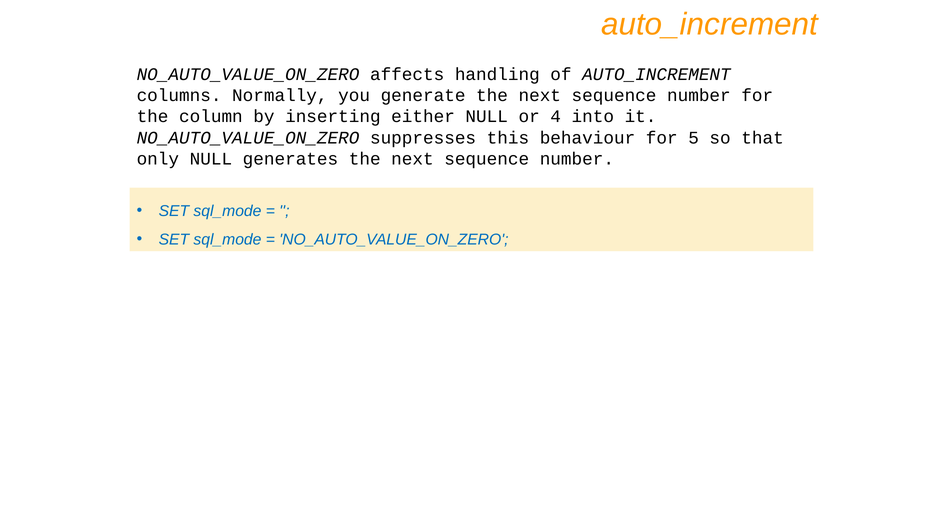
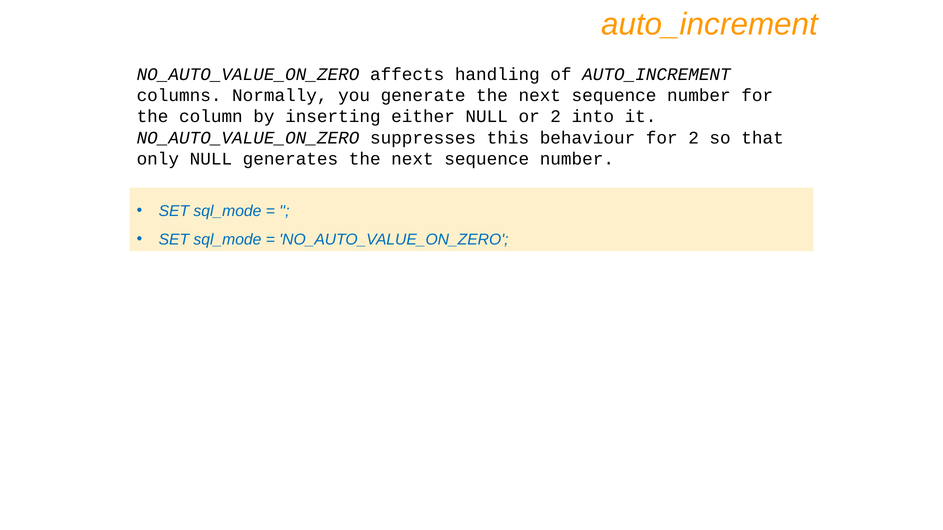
or 4: 4 -> 2 (556, 117)
for 5: 5 -> 2 (694, 138)
